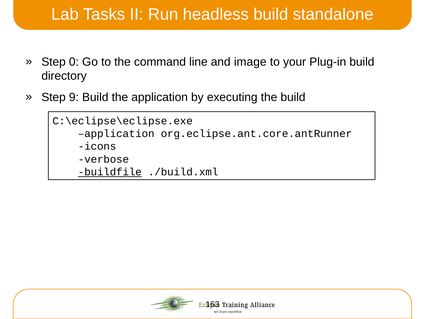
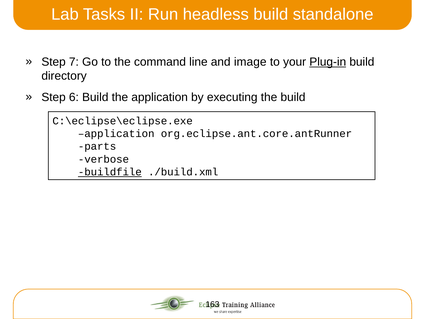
0: 0 -> 7 (74, 62)
Plug-in underline: none -> present (328, 62)
9: 9 -> 6 (74, 97)
icons: icons -> parts (97, 146)
